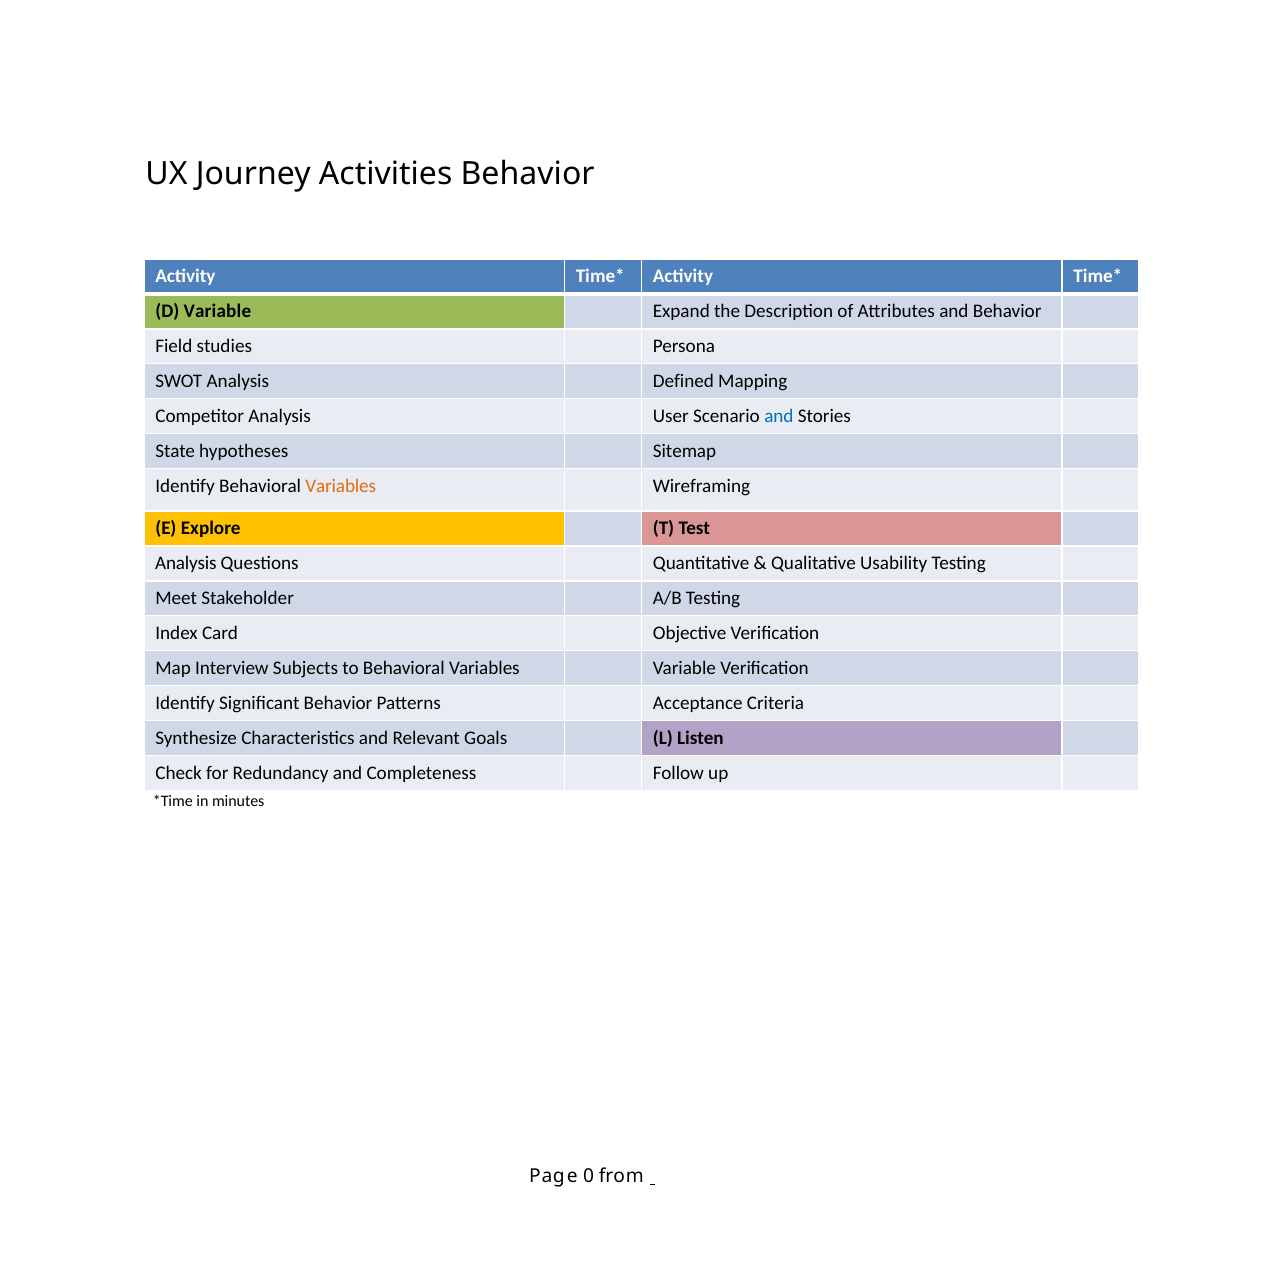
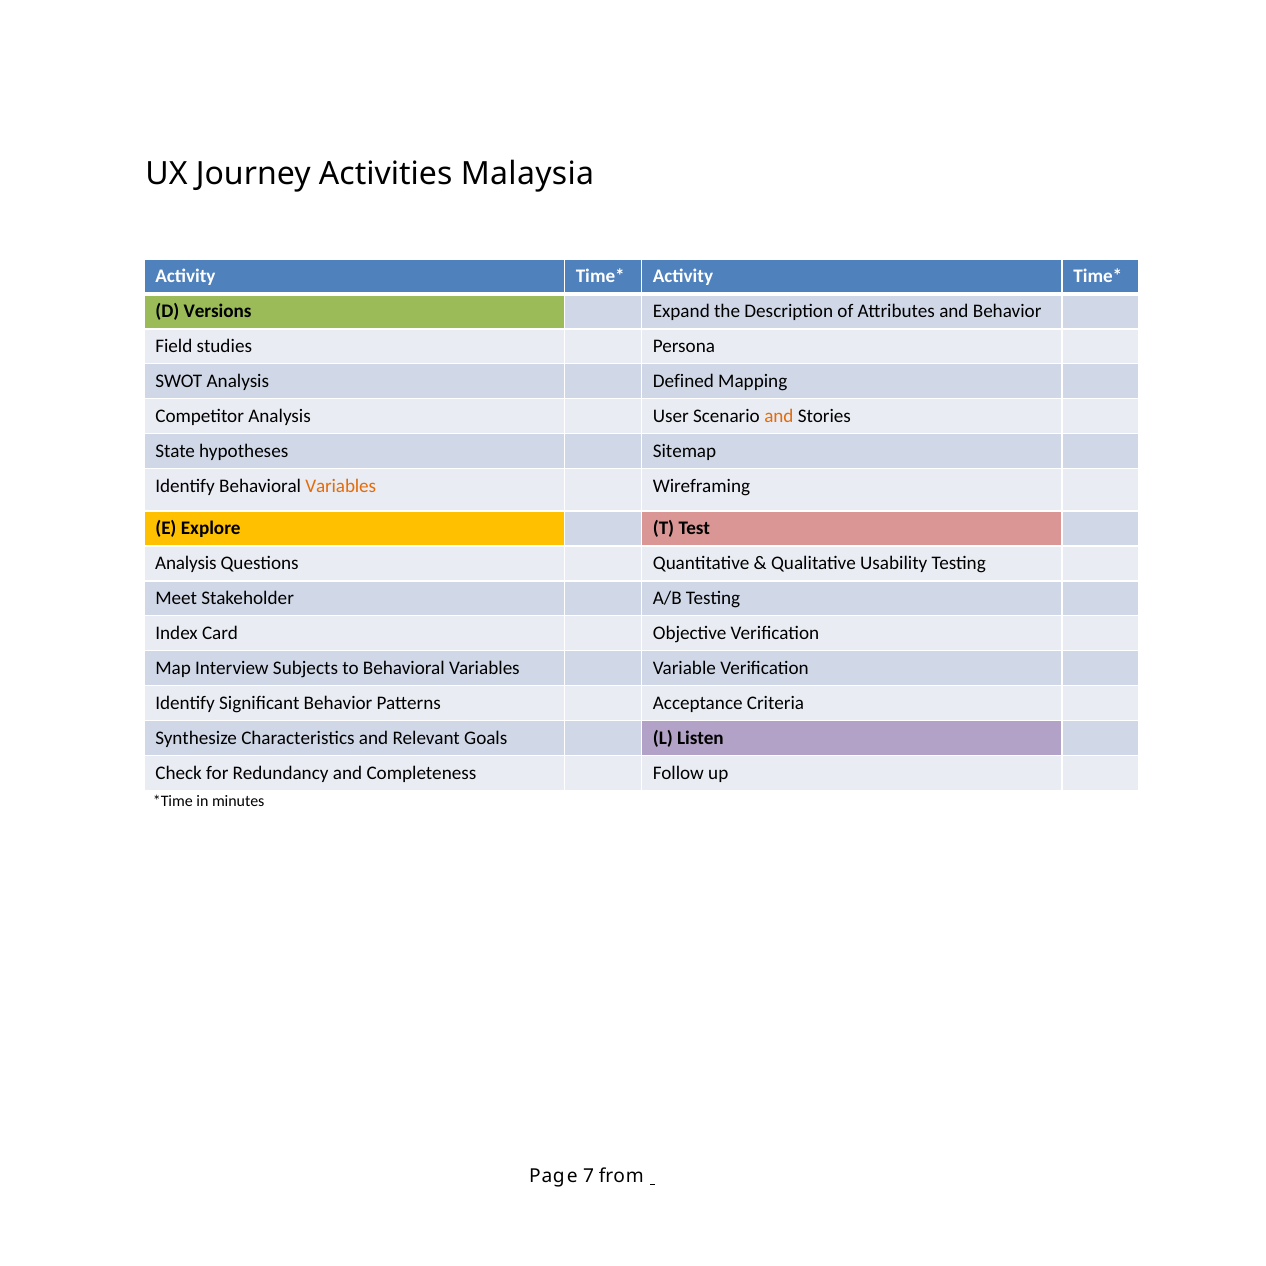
Activities Behavior: Behavior -> Malaysia (528, 173)
D Variable: Variable -> Versions (217, 312)
and colour: blue -> orange (779, 416)
0: 0 -> 7 (589, 1176)
